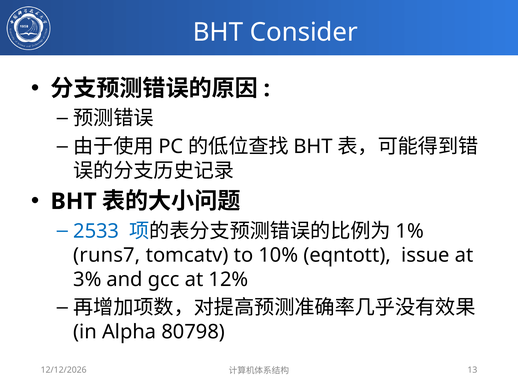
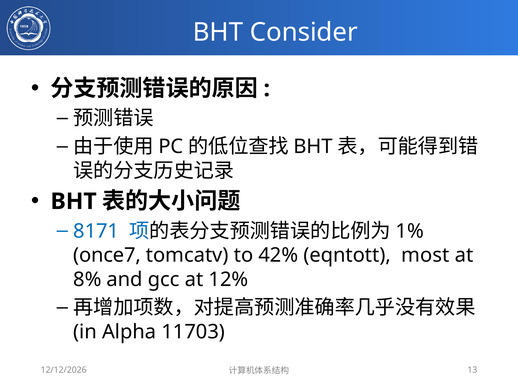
2533: 2533 -> 8171 (96, 231)
runs7: runs7 -> once7 (107, 256)
10%: 10% -> 42% (278, 256)
issue: issue -> most (425, 256)
3%: 3% -> 8% (87, 280)
80798: 80798 -> 11703 (193, 332)
